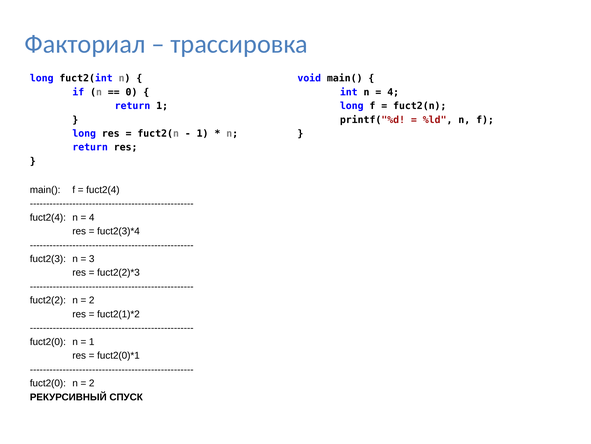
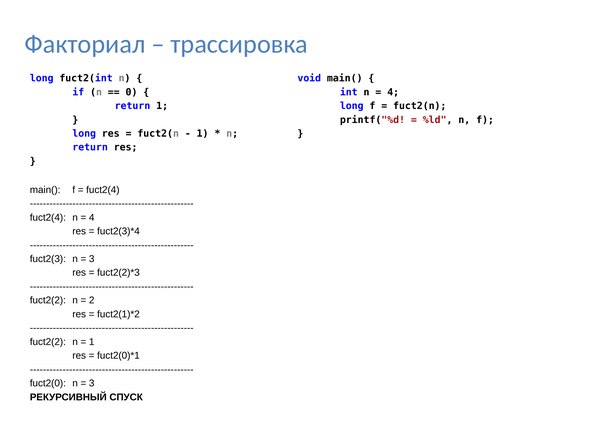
fuct2(0: fuct2(0 -> fuct2(2 (48, 341)
2: 2 -> 3 (92, 383)
